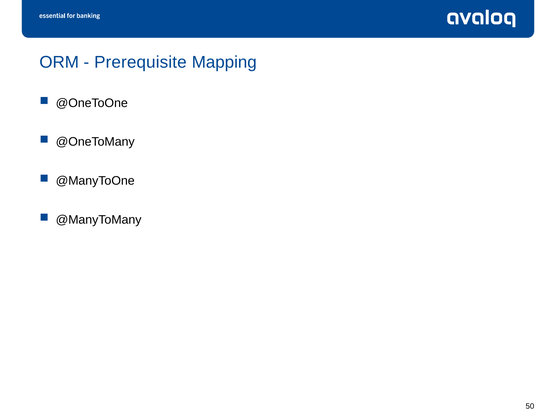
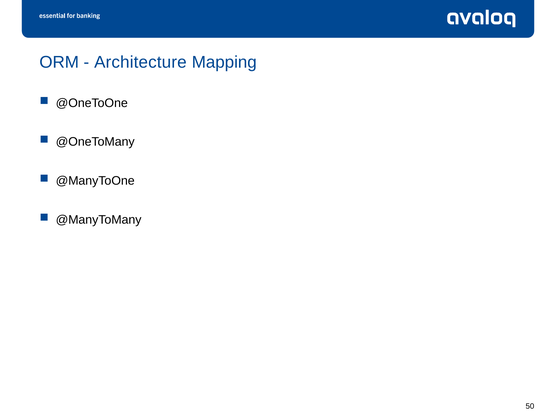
Prerequisite: Prerequisite -> Architecture (140, 62)
